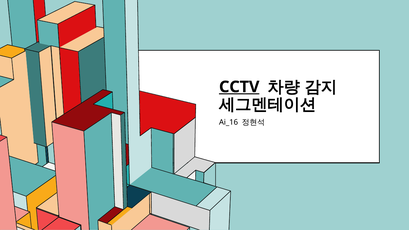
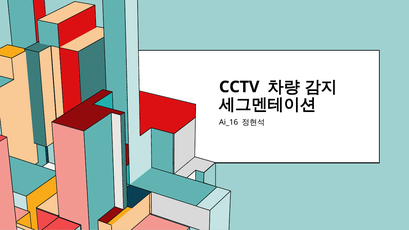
CCTV underline: present -> none (239, 87)
